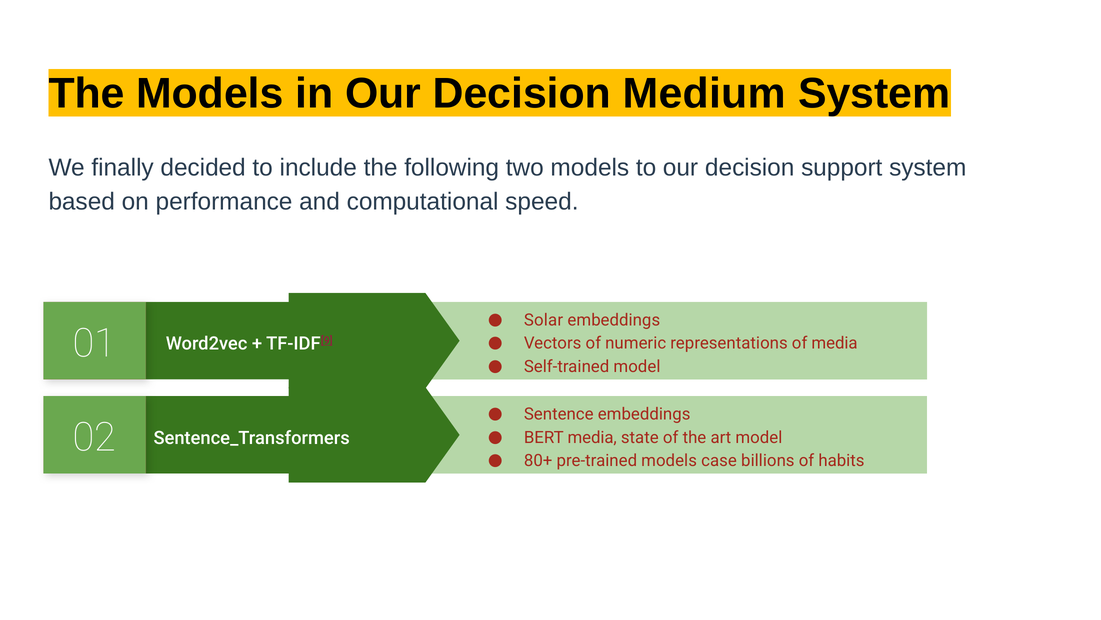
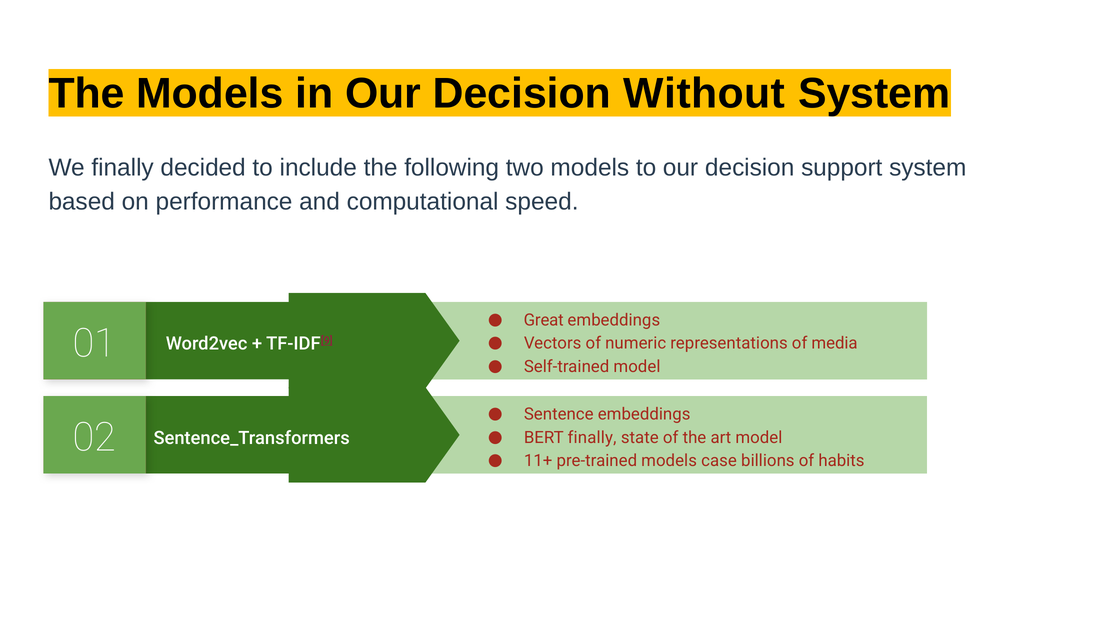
Medium: Medium -> Without (704, 93)
Solar: Solar -> Great (544, 320)
BERT media: media -> finally (592, 437)
80+: 80+ -> 11+ (538, 460)
